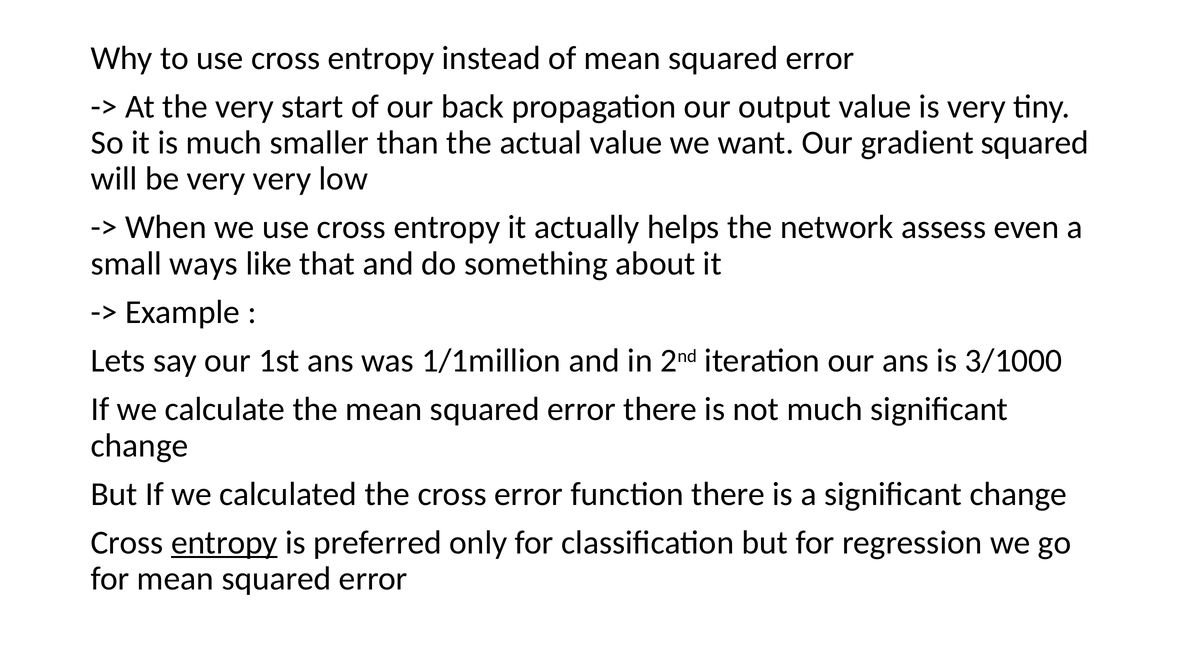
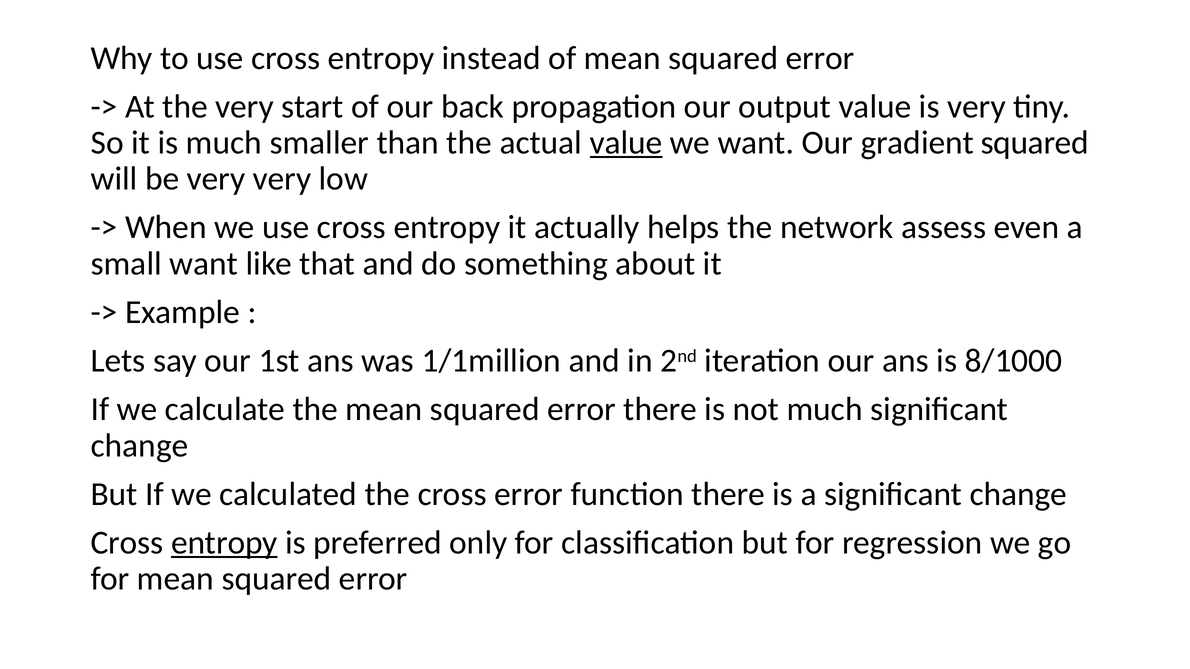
value underline: none -> present (626, 143)
small ways: ways -> want (204, 264)
3/1000: 3/1000 -> 8/1000 (1013, 361)
